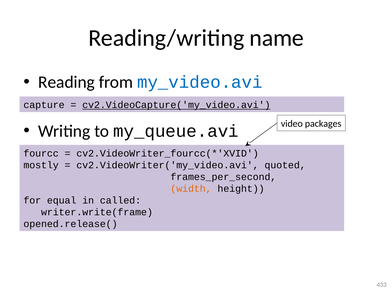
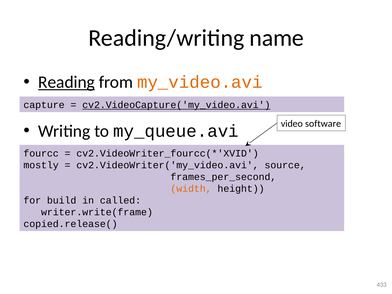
Reading underline: none -> present (67, 82)
my_video.avi colour: blue -> orange (200, 82)
packages: packages -> software (323, 124)
quoted: quoted -> source (285, 165)
equal: equal -> build (62, 200)
opened.release(: opened.release( -> copied.release( (70, 224)
